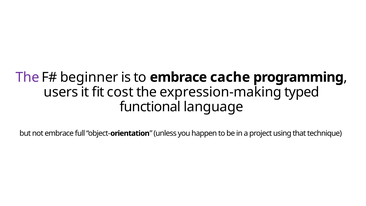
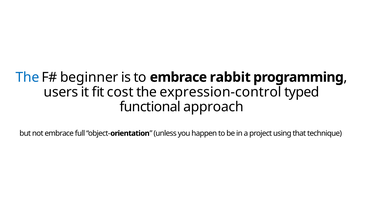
The colour: purple -> blue (27, 77)
cache: cache -> rabbit (230, 77)
expression-making: expression-making -> expression-control (221, 92)
language: language -> approach (213, 107)
